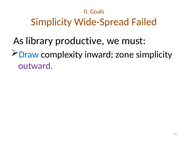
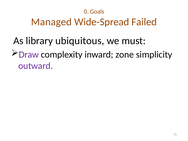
Simplicity: Simplicity -> Managed (51, 22)
productive: productive -> ubiquitous (80, 41)
Draw colour: blue -> purple (29, 55)
